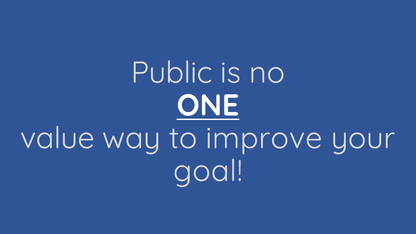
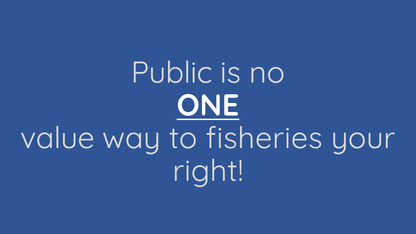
improve: improve -> fisheries (264, 138)
goal: goal -> right (208, 171)
